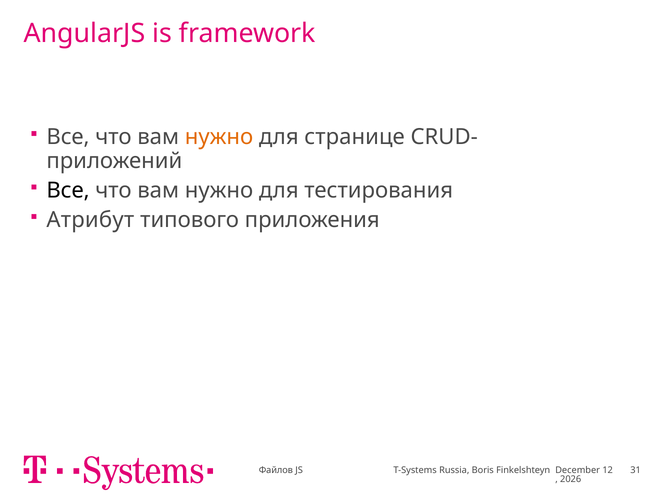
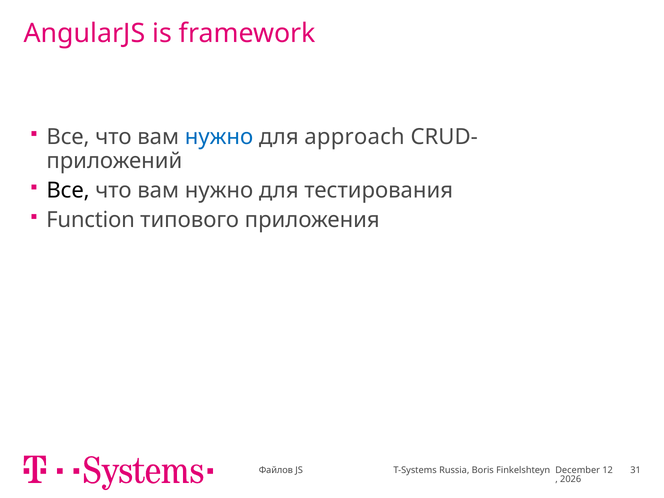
нужно colour: orange -> blue (219, 137)
странице: странице -> approach (355, 137)
Атрибут: Атрибут -> Function (91, 220)
